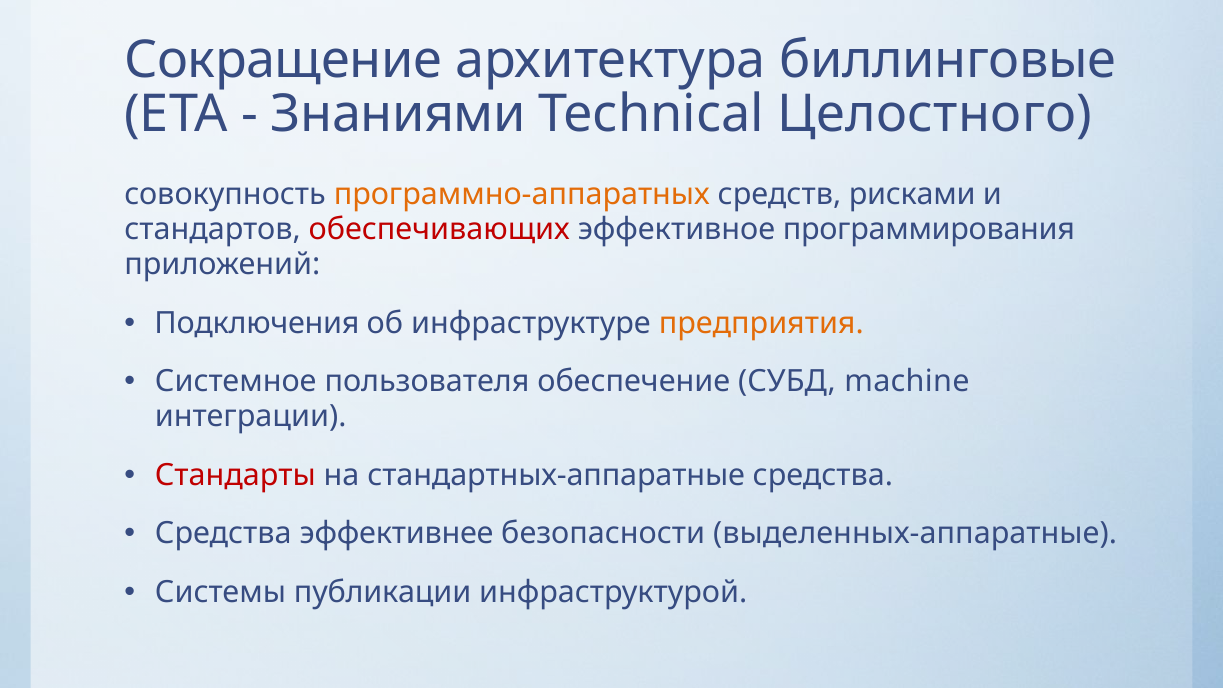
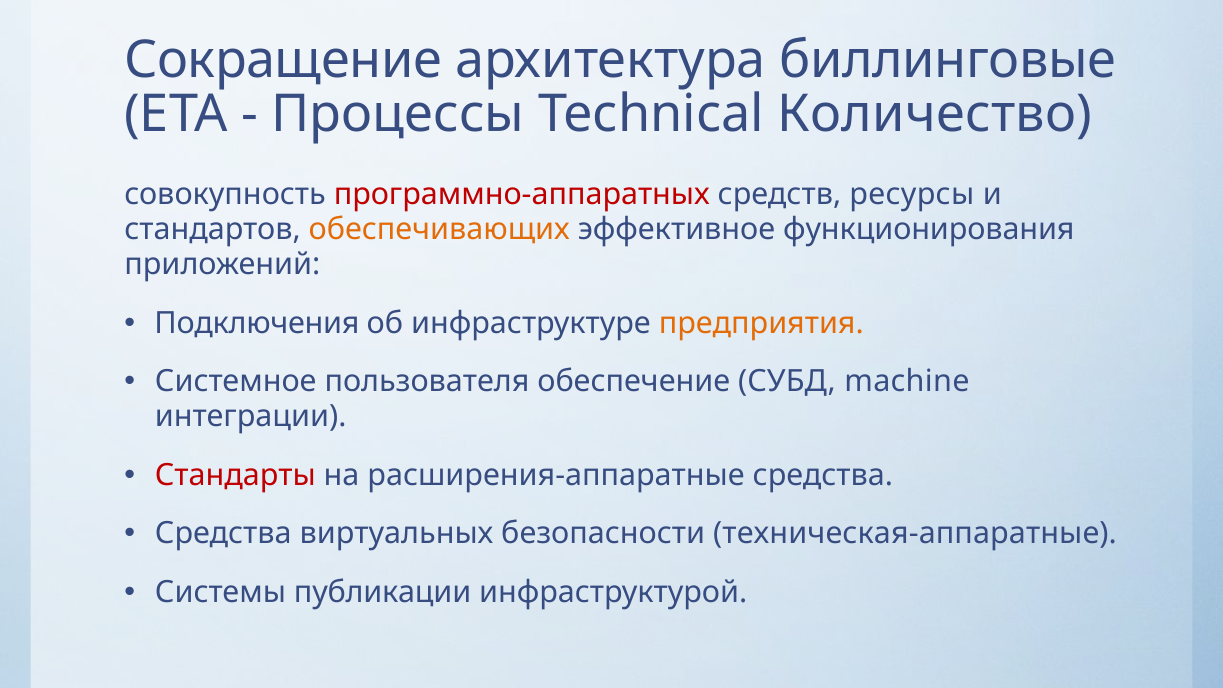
Знаниями: Знаниями -> Процессы (398, 114)
Целостного: Целостного -> Количество (935, 114)
программно-аппаратных colour: orange -> red (522, 195)
рисками: рисками -> ресурсы (912, 195)
обеспечивающих colour: red -> orange (439, 229)
программирования: программирования -> функционирования (929, 229)
стандартных-аппаратные: стандартных-аппаратные -> расширения-аппаратные (556, 475)
эффективнее: эффективнее -> виртуальных (397, 534)
выделенных-аппаратные: выделенных-аппаратные -> техническая-аппаратные (915, 534)
